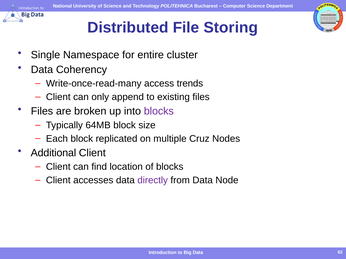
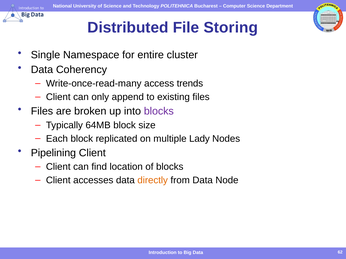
Cruz: Cruz -> Lady (199, 139)
Additional: Additional -> Pipelining (53, 153)
directly colour: purple -> orange (153, 181)
